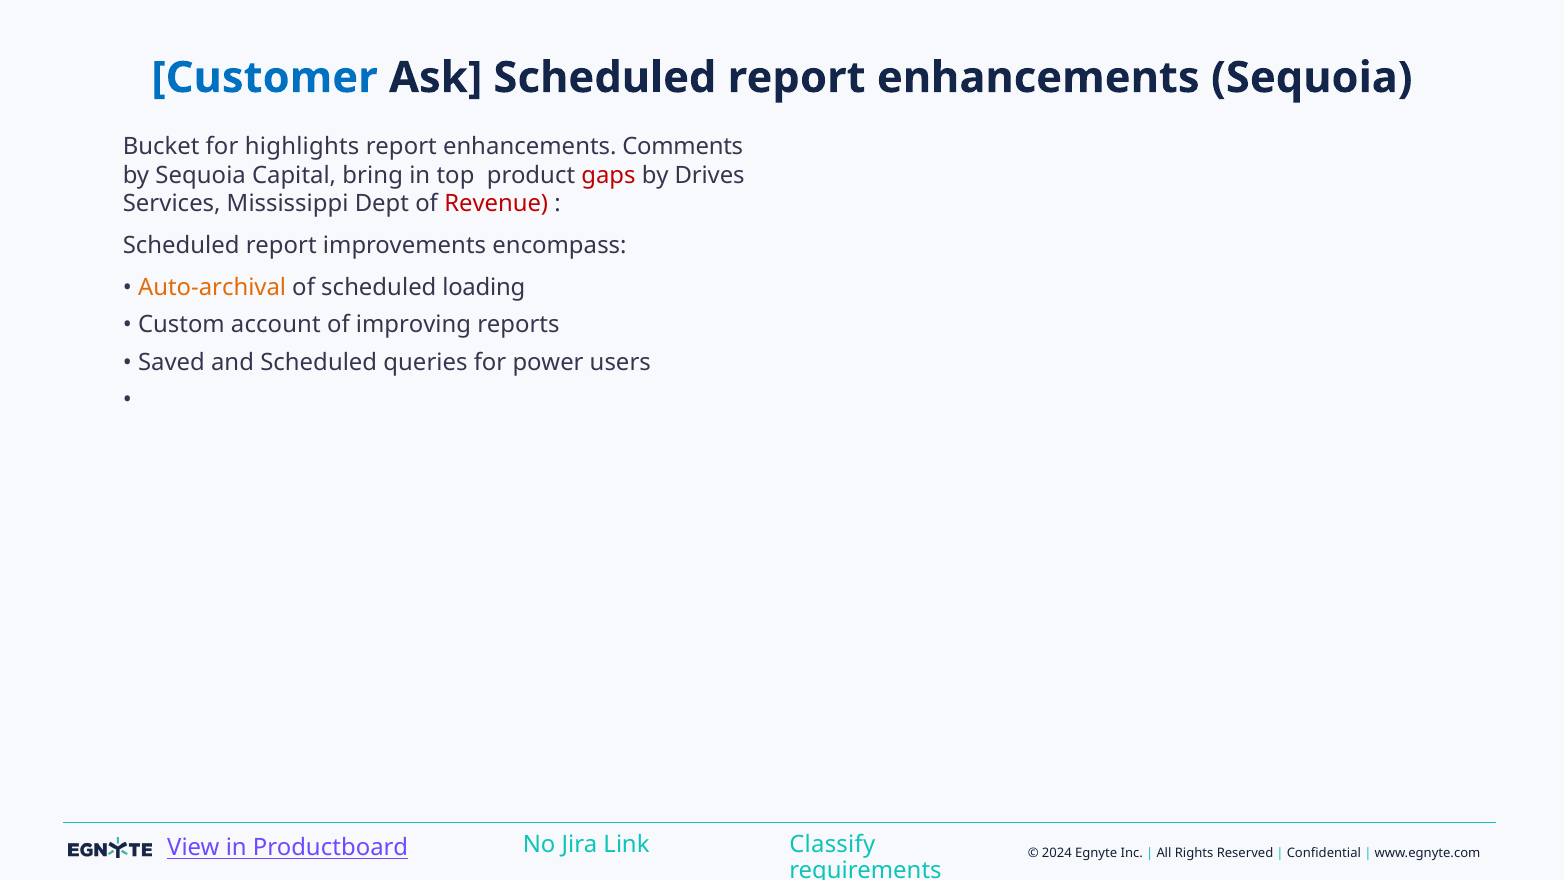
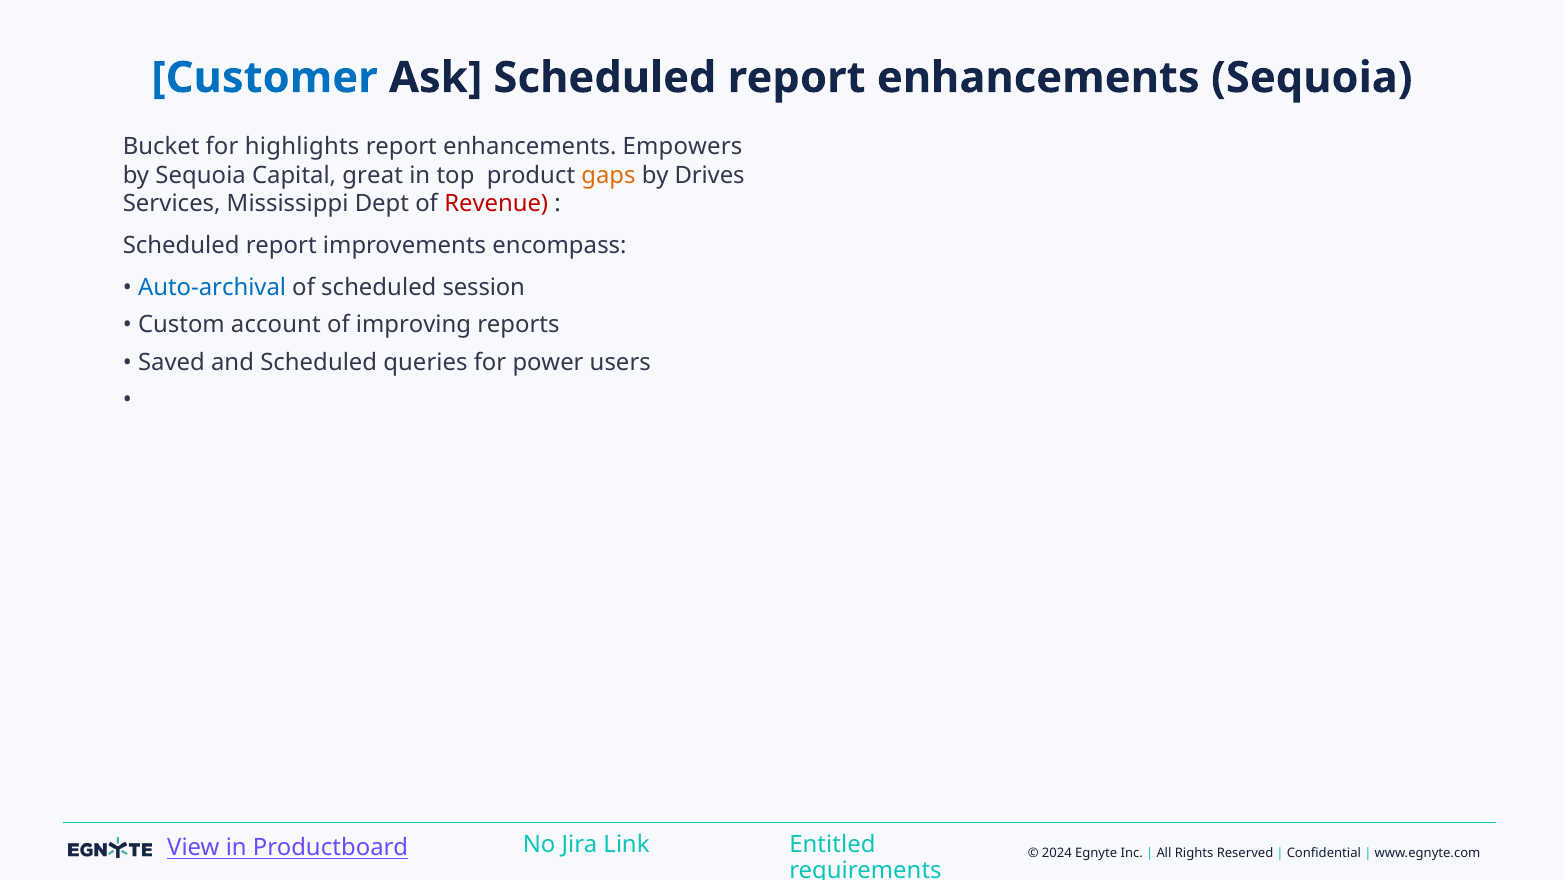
Comments: Comments -> Empowers (682, 146)
bring: bring -> great (373, 175)
gaps colour: red -> orange (609, 175)
Auto-archival colour: orange -> blue (212, 287)
loading: loading -> session (484, 287)
Classify: Classify -> Entitled (832, 845)
